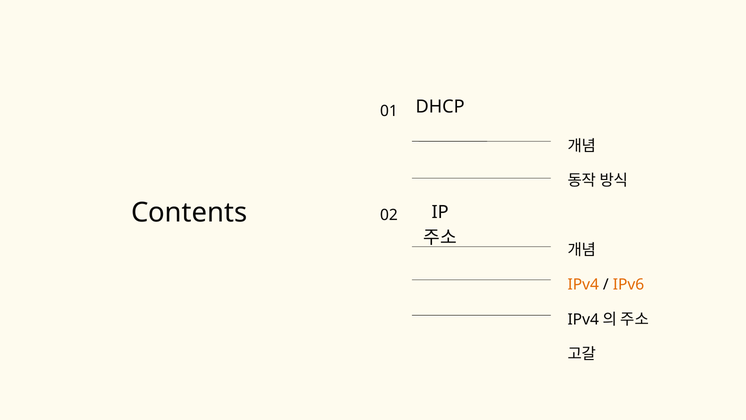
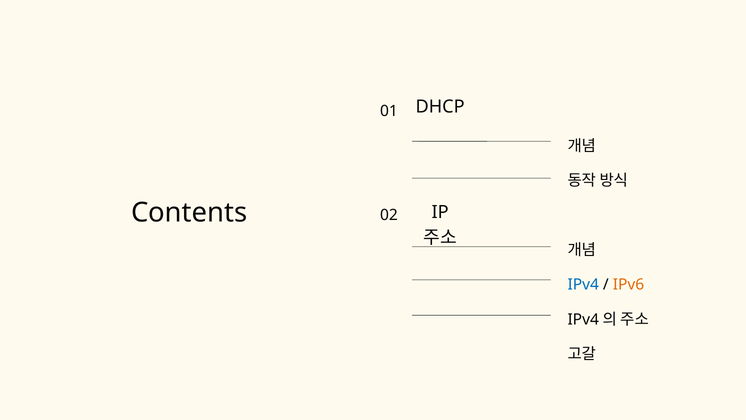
IPv4 colour: orange -> blue (583, 284)
